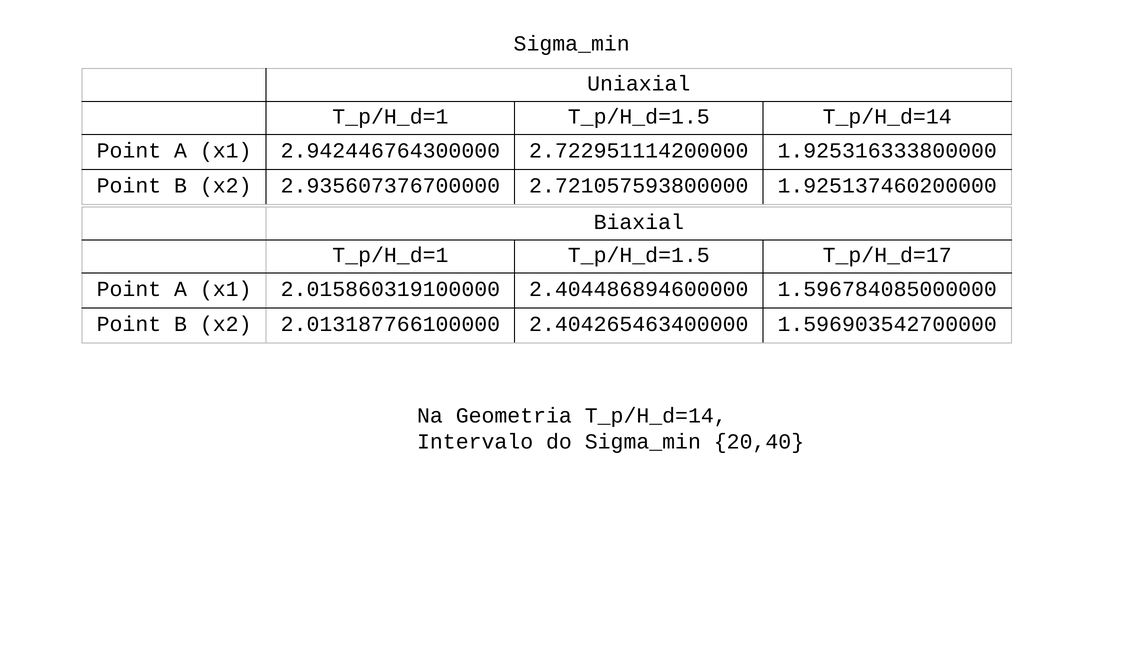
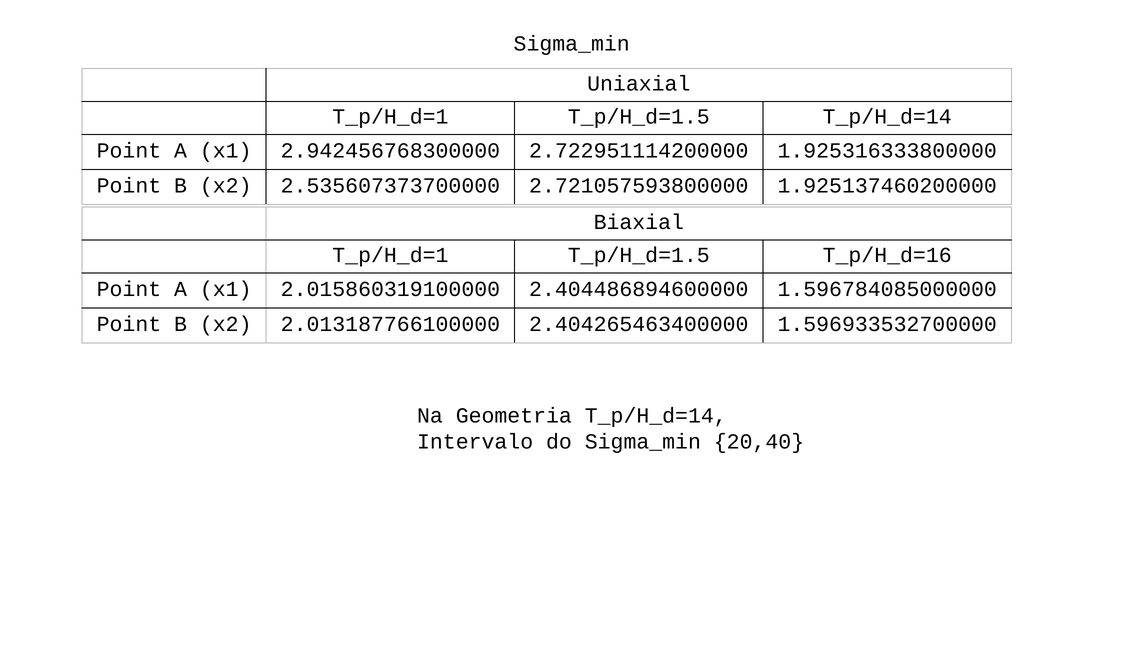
2.942446764300000: 2.942446764300000 -> 2.942456768300000 (390, 151)
2.935607376700000: 2.935607376700000 -> 2.535607373700000 (390, 186)
T_p/H_d=17: T_p/H_d=17 -> T_p/H_d=16 (887, 255)
1.596903542700000: 1.596903542700000 -> 1.596933532700000 (887, 324)
